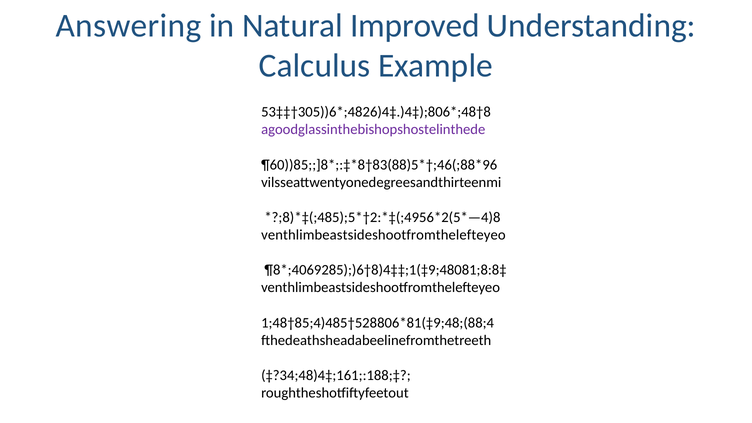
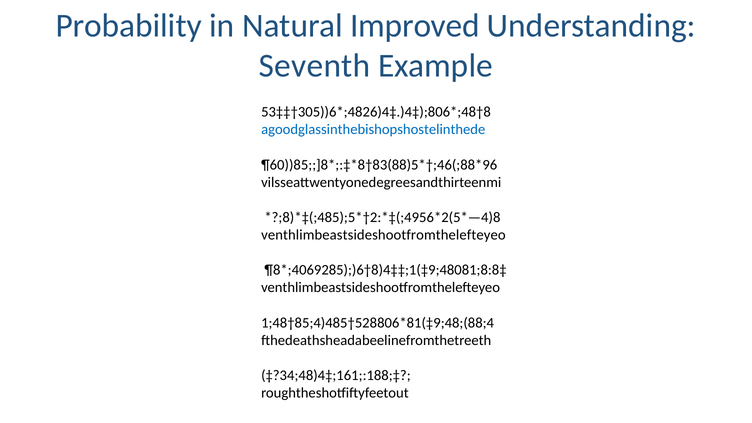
Answering: Answering -> Probability (129, 26)
Calculus: Calculus -> Seventh (315, 66)
agoodglassinthebishopshostelinthede colour: purple -> blue (373, 130)
